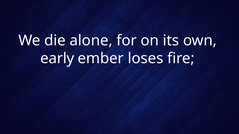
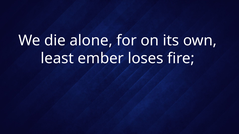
early: early -> least (57, 59)
